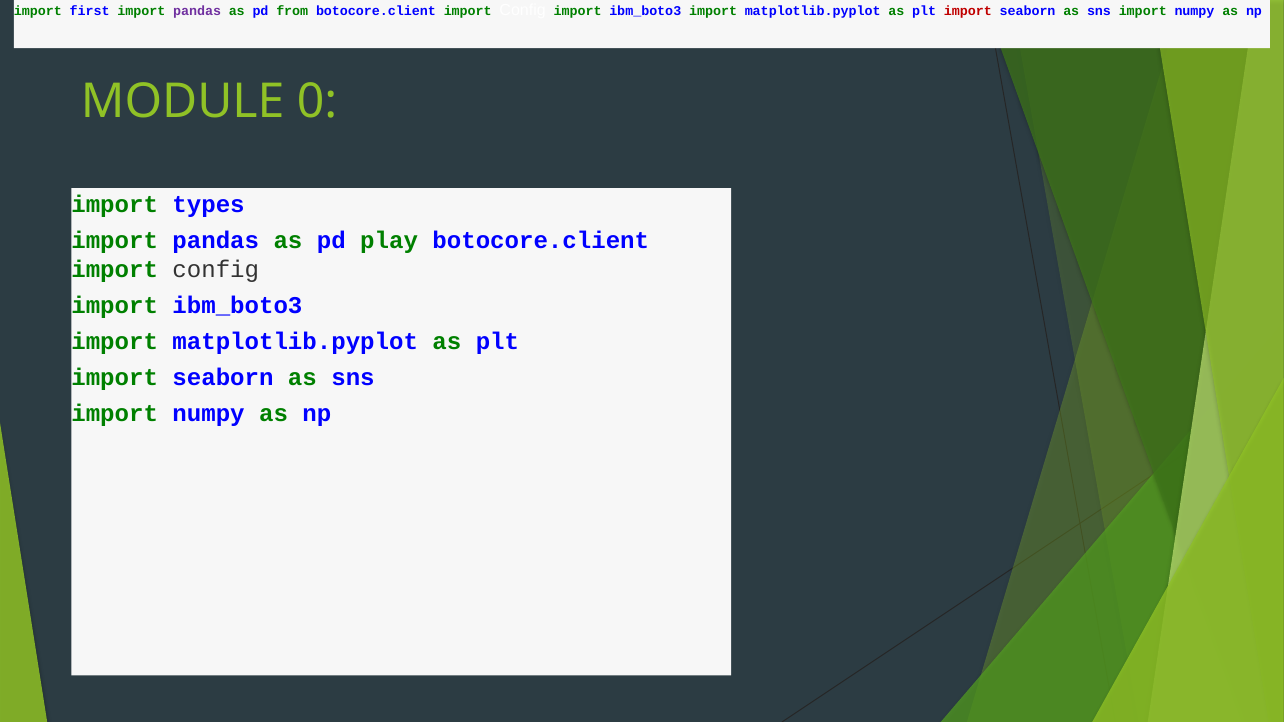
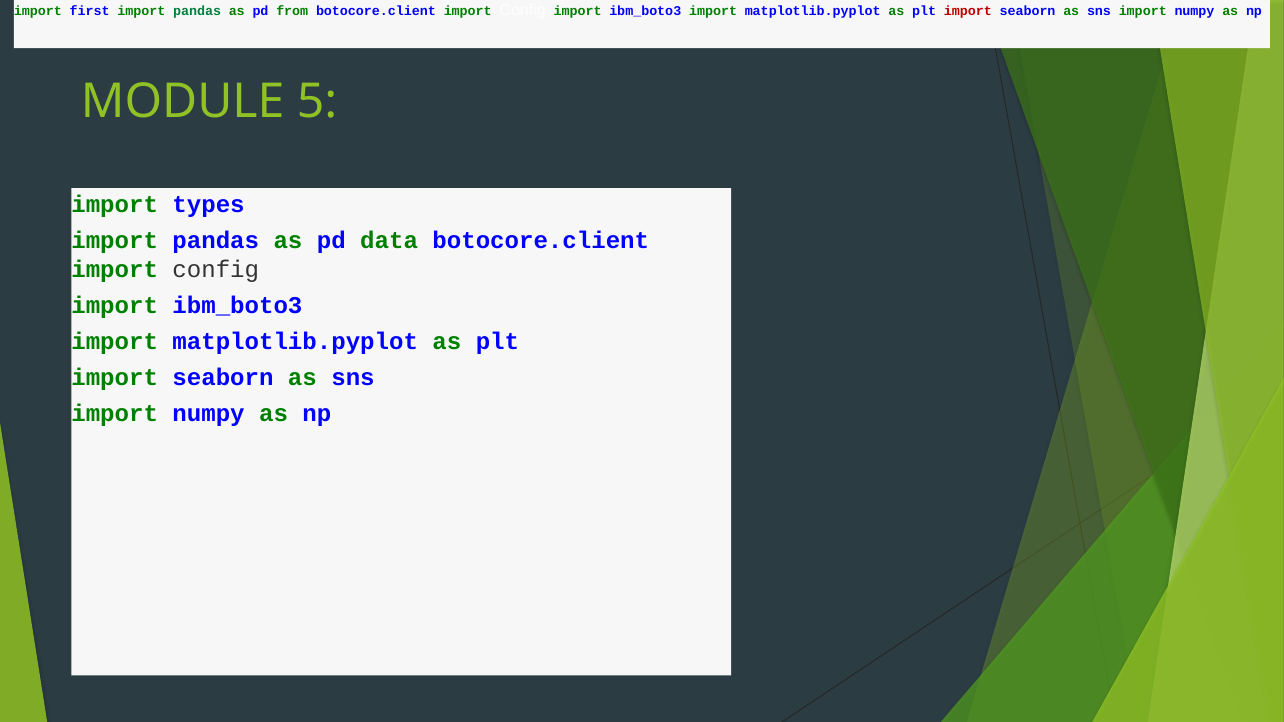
pandas colour: purple -> green (197, 12)
0: 0 -> 5 (317, 101)
play: play -> data (389, 240)
